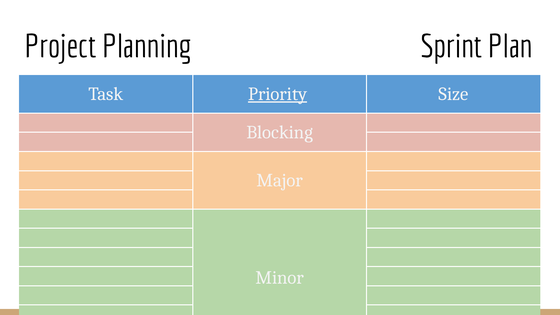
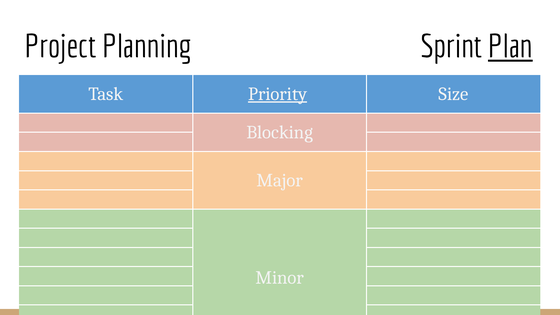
Plan underline: none -> present (510, 47)
